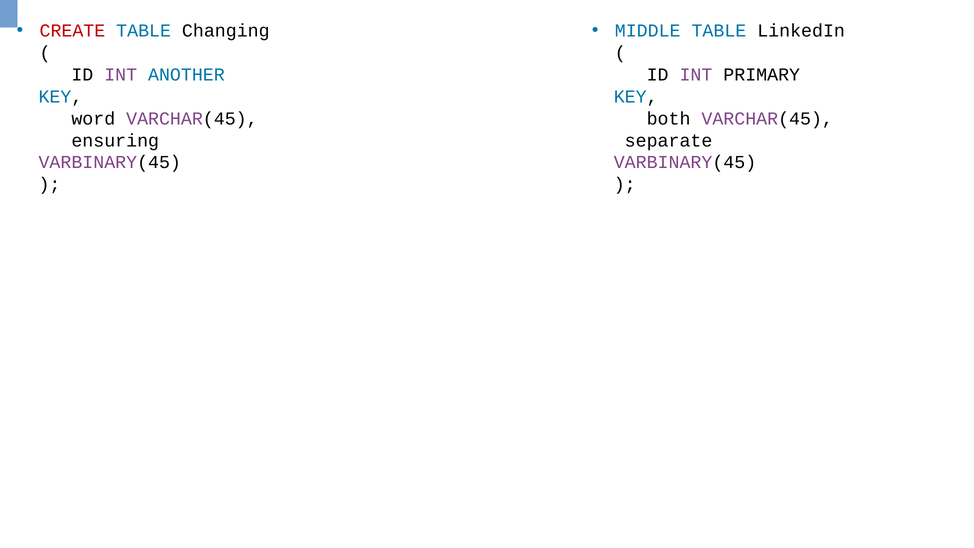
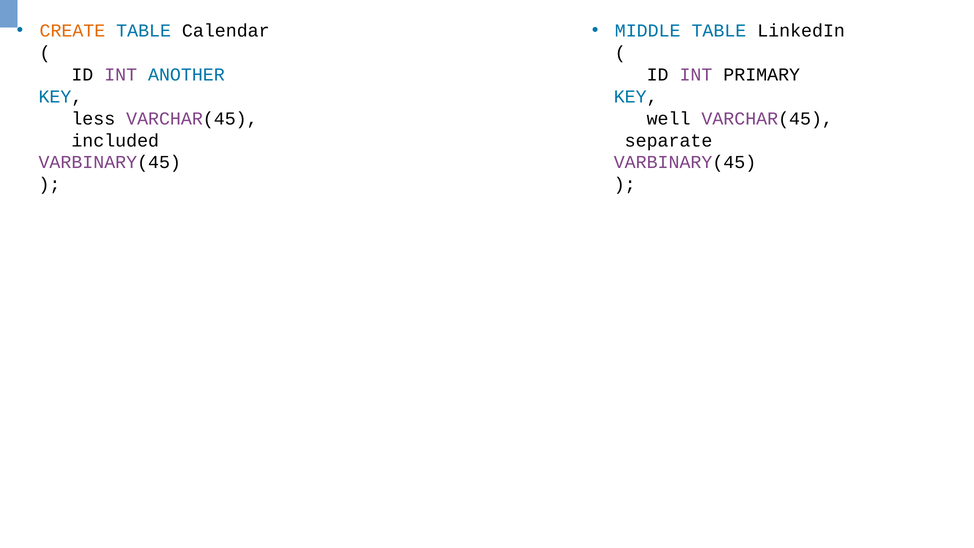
CREATE colour: red -> orange (72, 31)
Changing: Changing -> Calendar (226, 31)
word: word -> less (93, 119)
both: both -> well (669, 119)
ensuring: ensuring -> included (115, 140)
